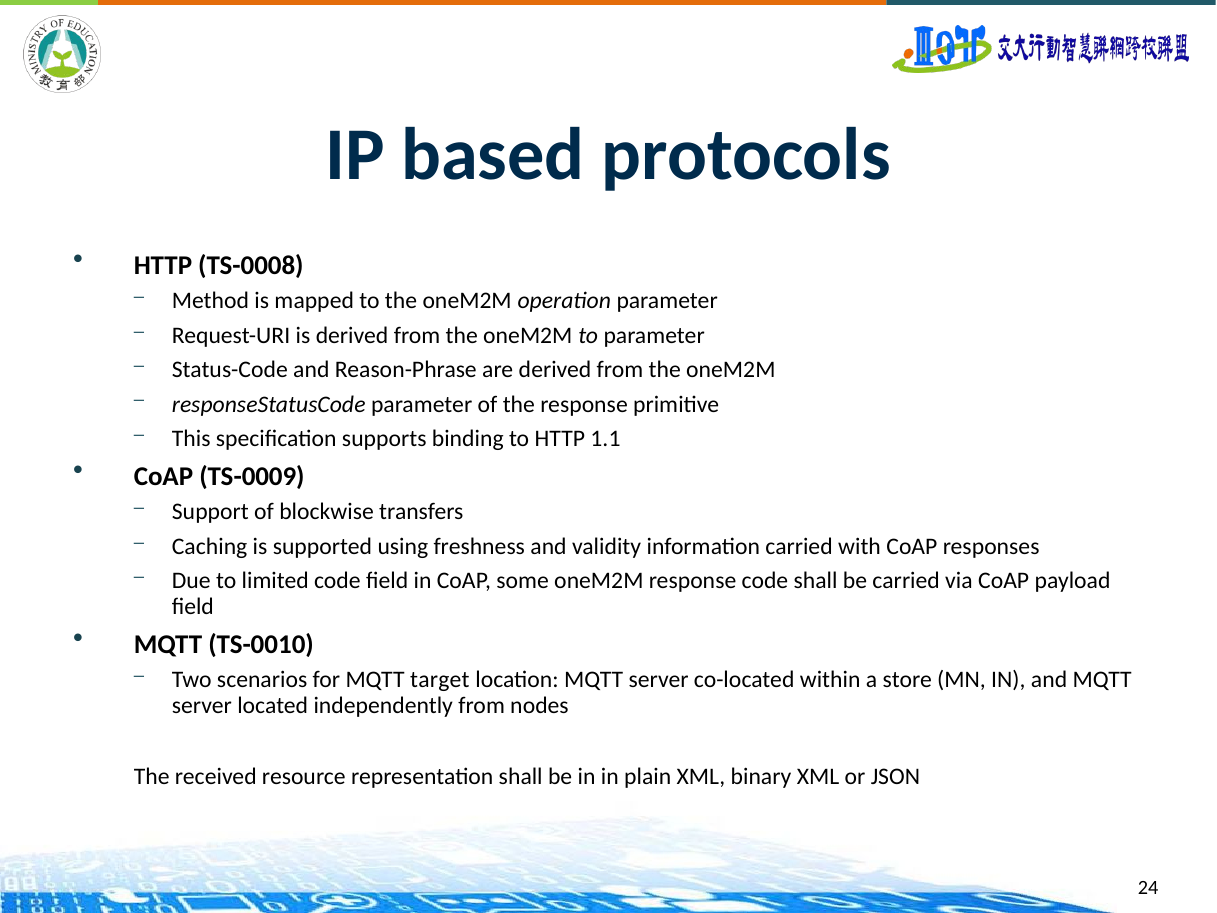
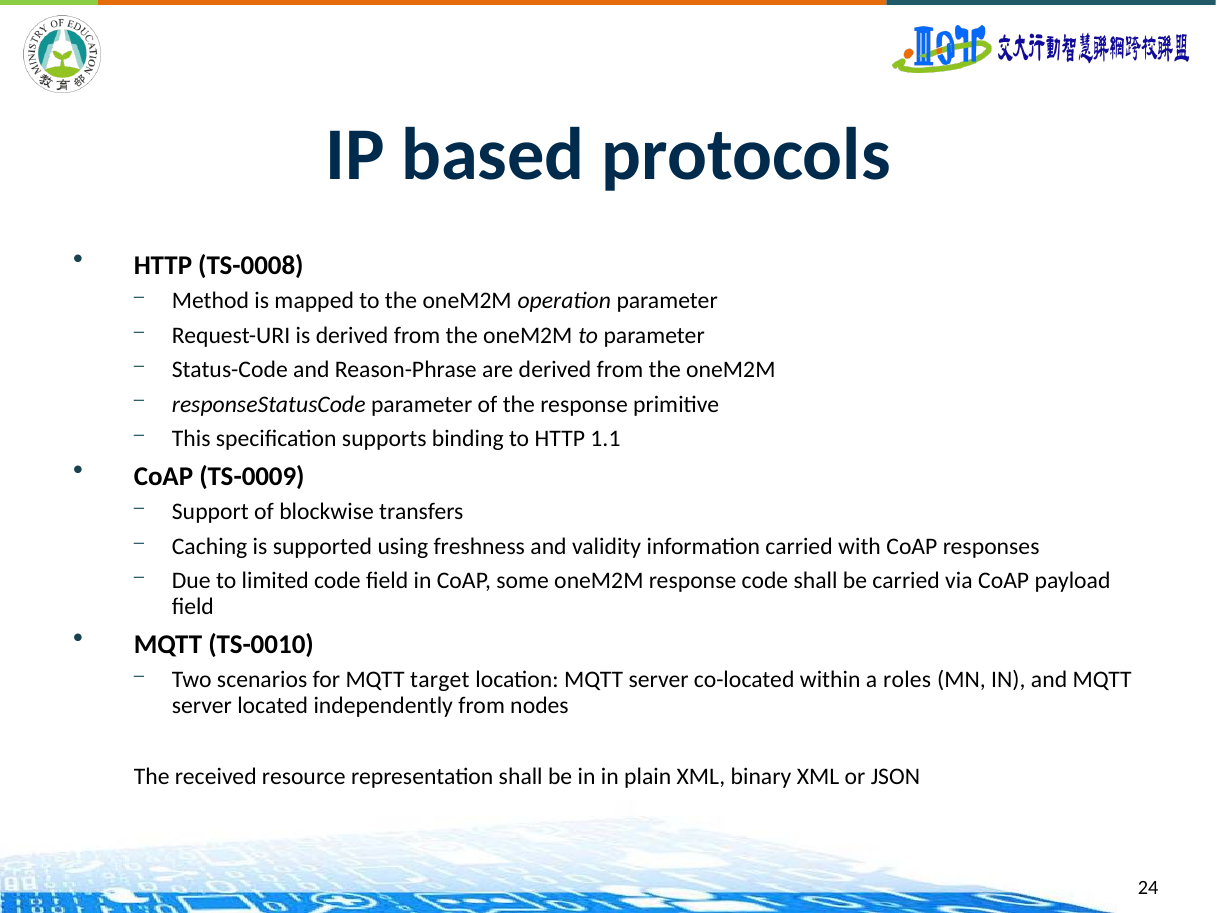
store: store -> roles (907, 680)
